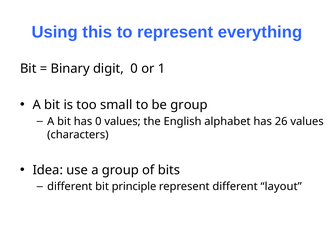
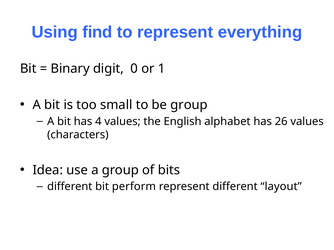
this: this -> find (97, 32)
has 0: 0 -> 4 (98, 122)
principle: principle -> perform (134, 187)
